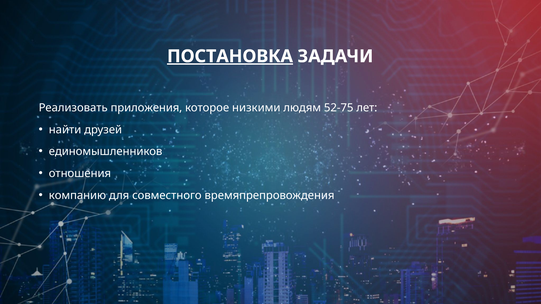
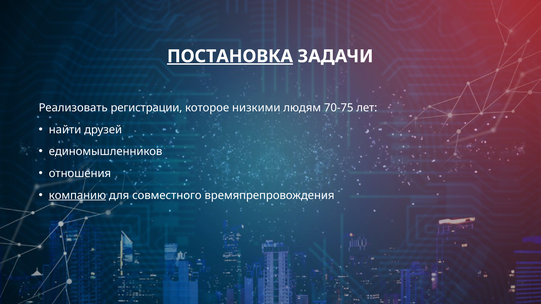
приложения: приложения -> регистрации (146, 108)
52-75: 52-75 -> 70-75 (339, 108)
компанию underline: none -> present (77, 196)
